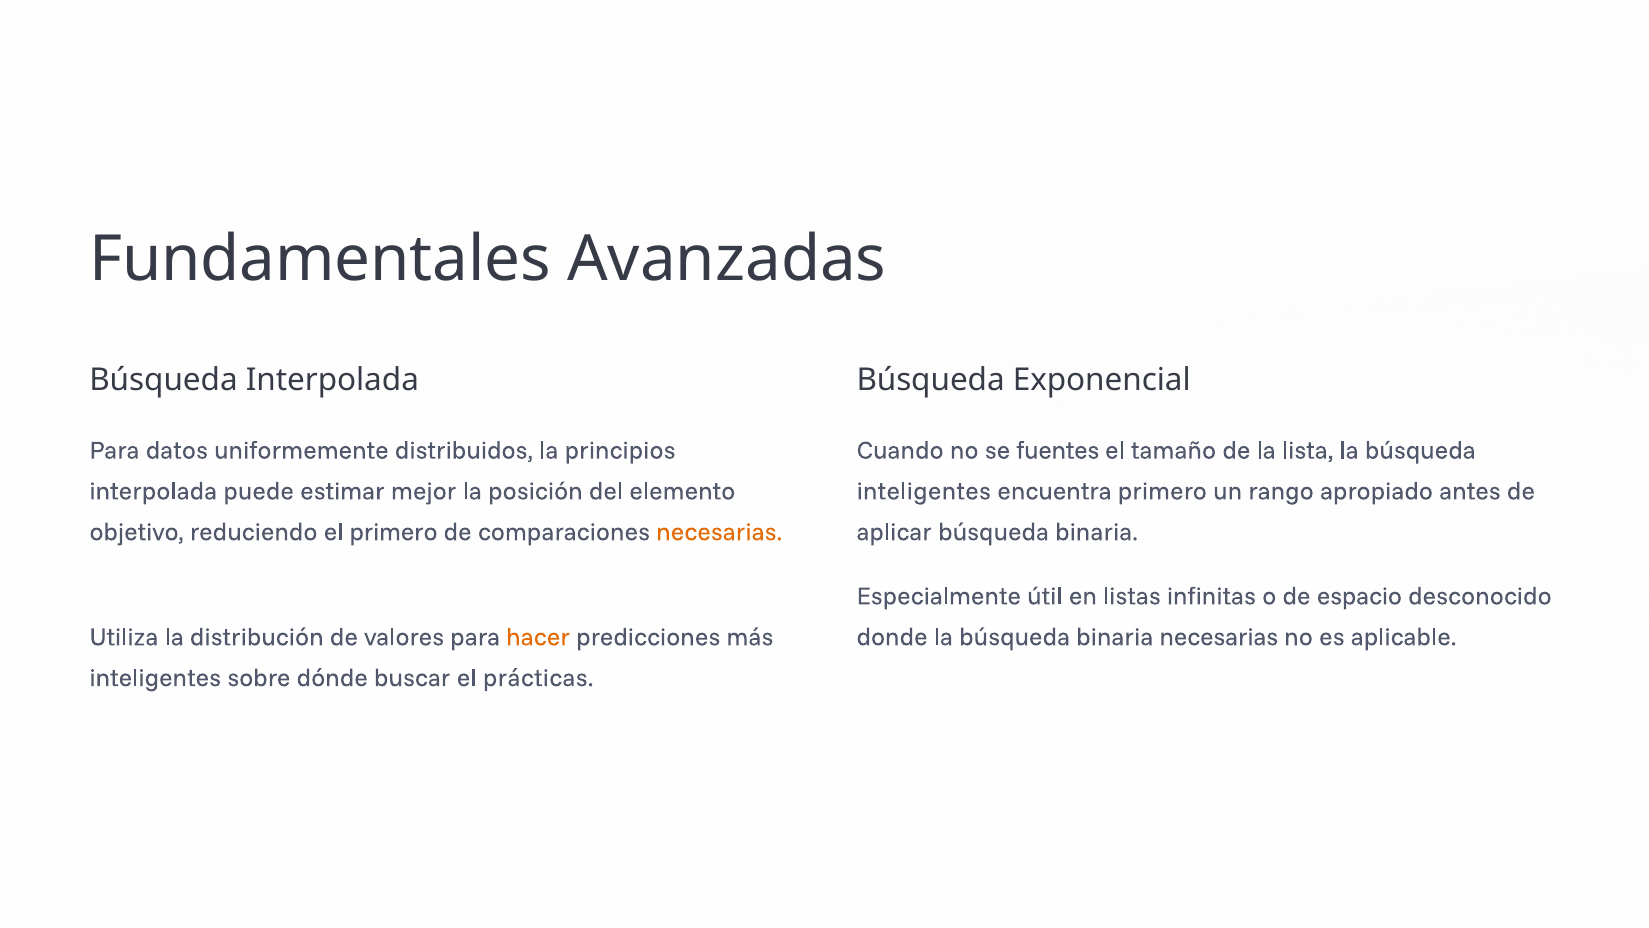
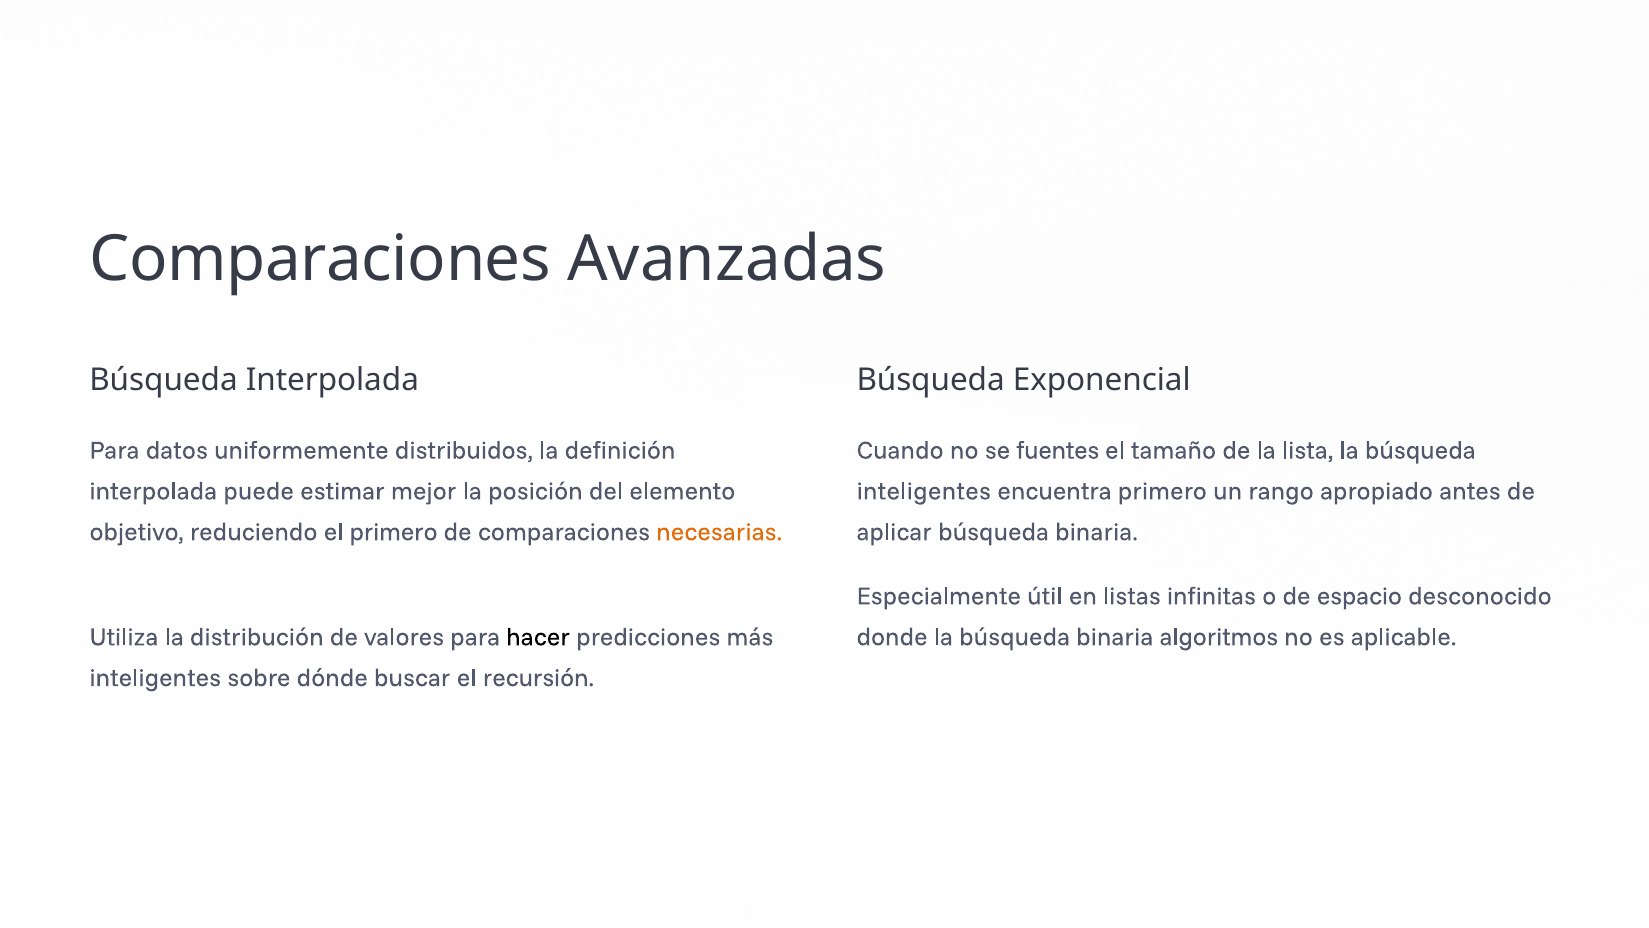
Fundamentales: Fundamentales -> Comparaciones (320, 259)
principios: principios -> definición (620, 450)
binaria necesarias: necesarias -> algoritmos (1219, 637)
hacer colour: orange -> black (538, 637)
prácticas: prácticas -> recursión (538, 678)
